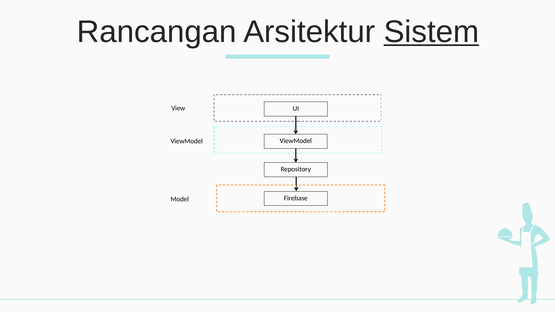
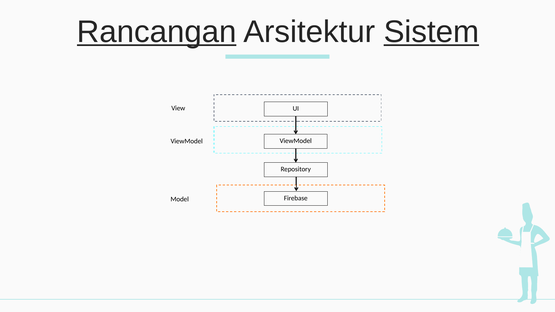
Rancangan underline: none -> present (157, 32)
